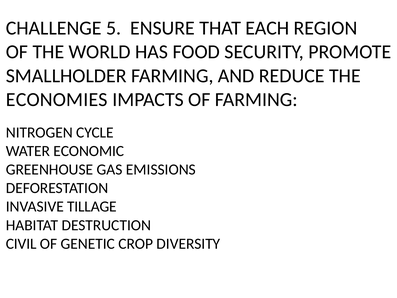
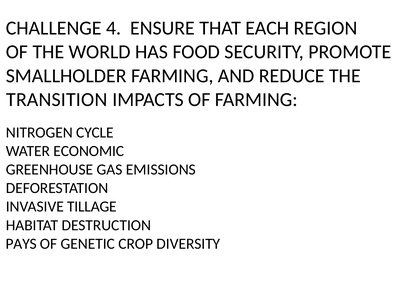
5: 5 -> 4 (114, 28)
ECONOMIES: ECONOMIES -> TRANSITION (57, 100)
CIVIL: CIVIL -> PAYS (21, 244)
